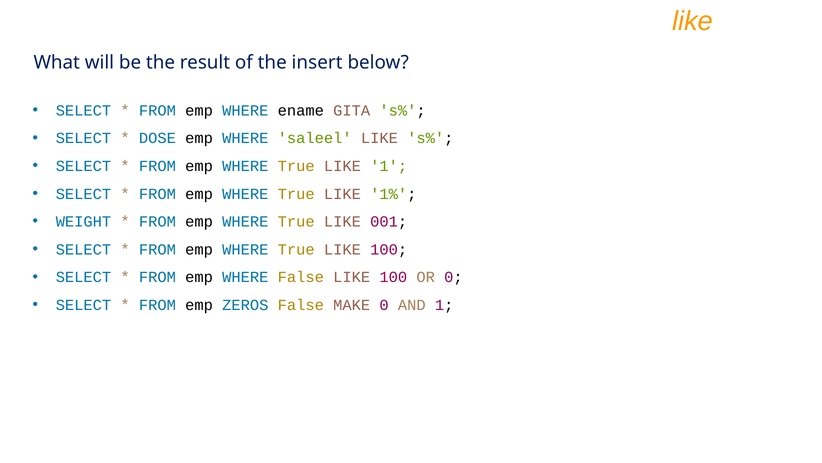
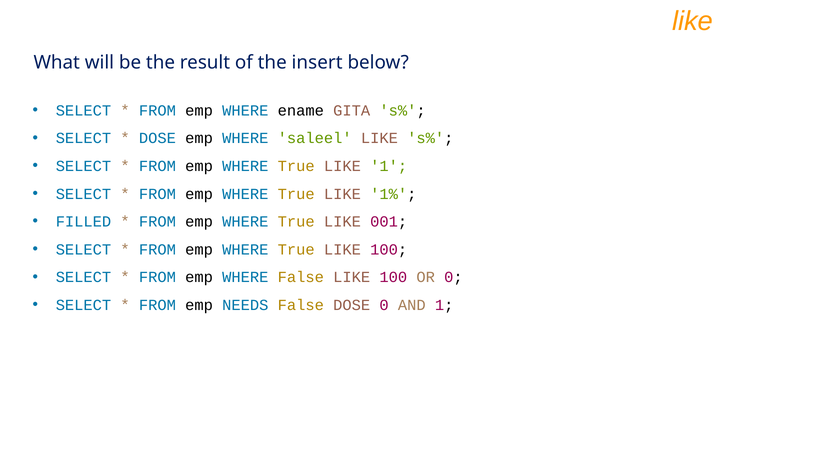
WEIGHT: WEIGHT -> FILLED (83, 221)
ZEROS: ZEROS -> NEEDS (245, 305)
False MAKE: MAKE -> DOSE (352, 305)
